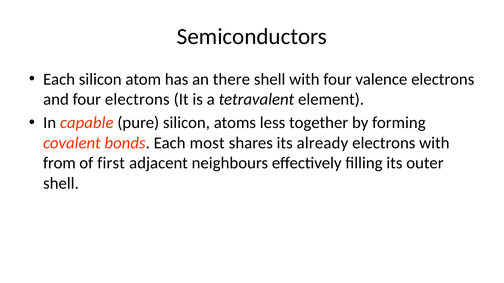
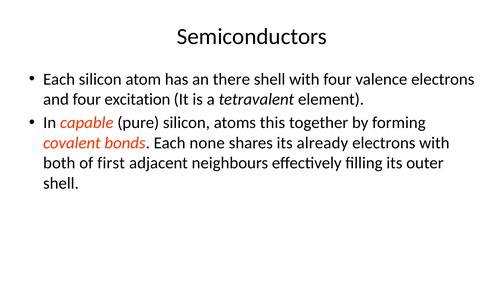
four electrons: electrons -> excitation (137, 99)
less: less -> this (272, 123)
most: most -> none (207, 143)
from: from -> both (59, 163)
